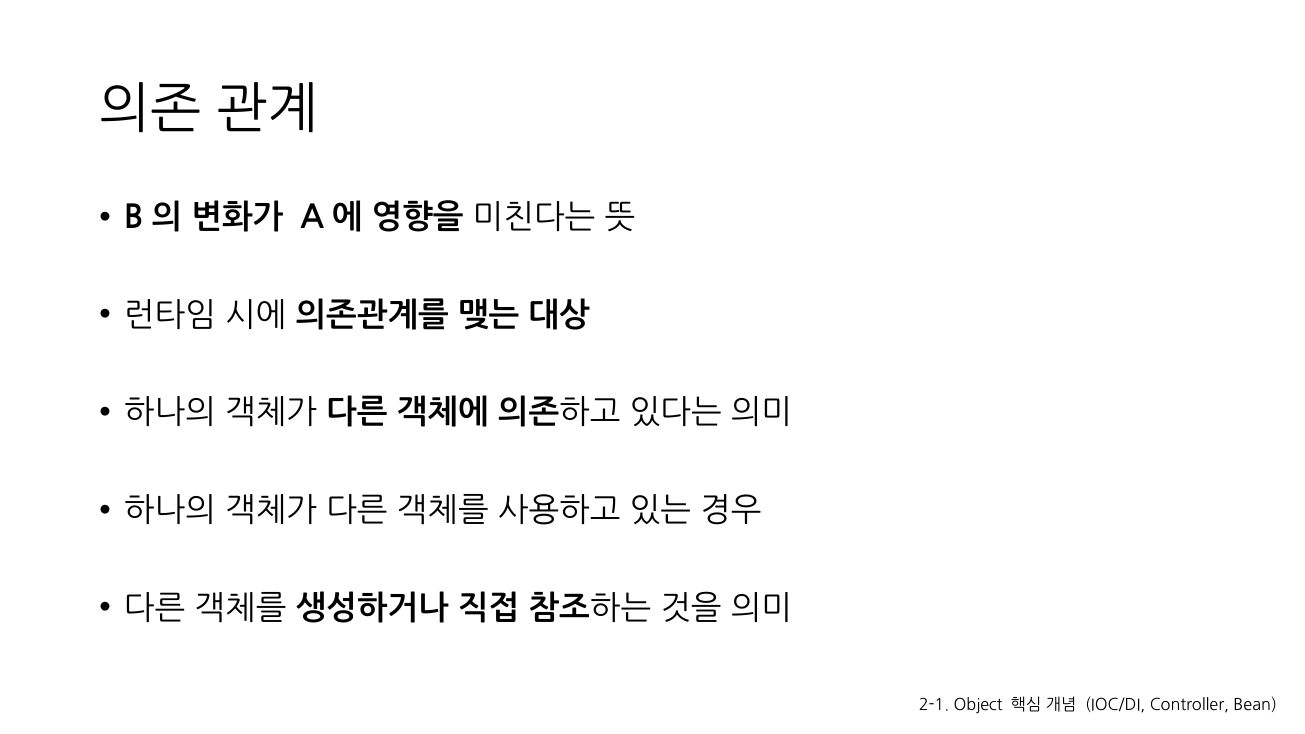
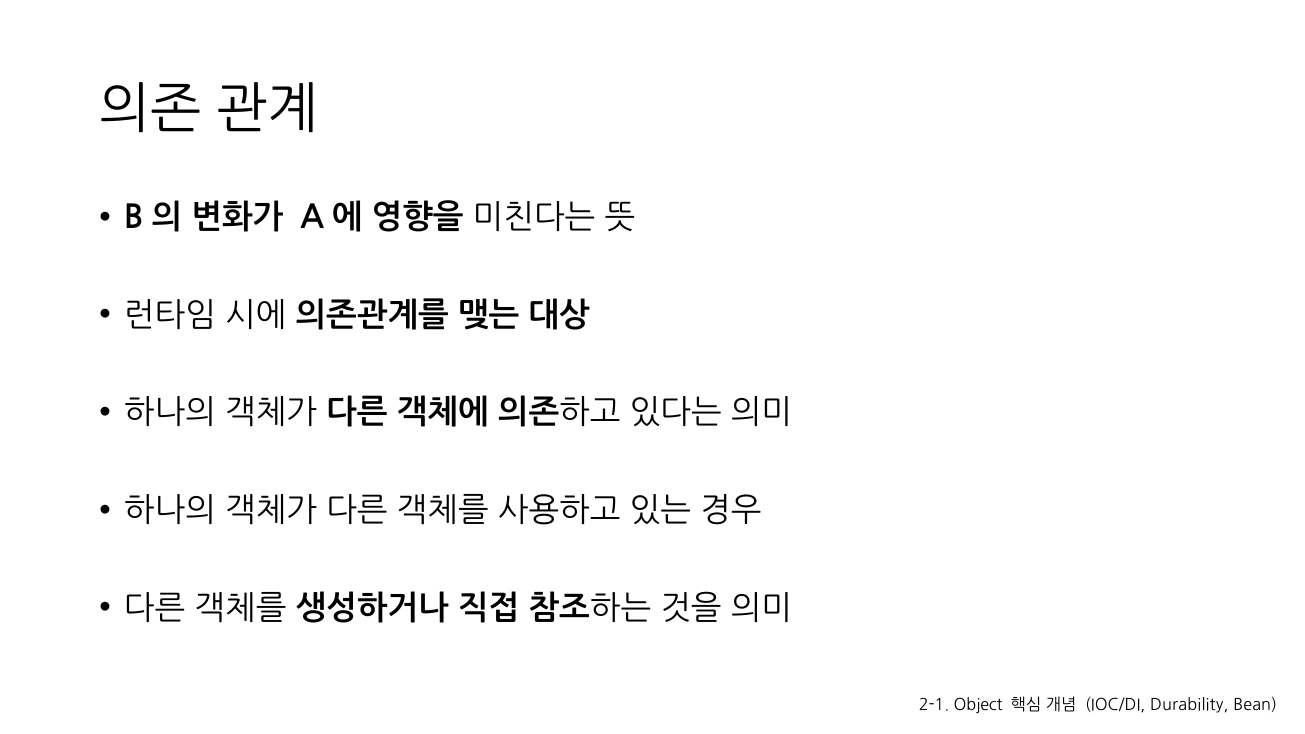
Controller: Controller -> Durability (1189, 705)
